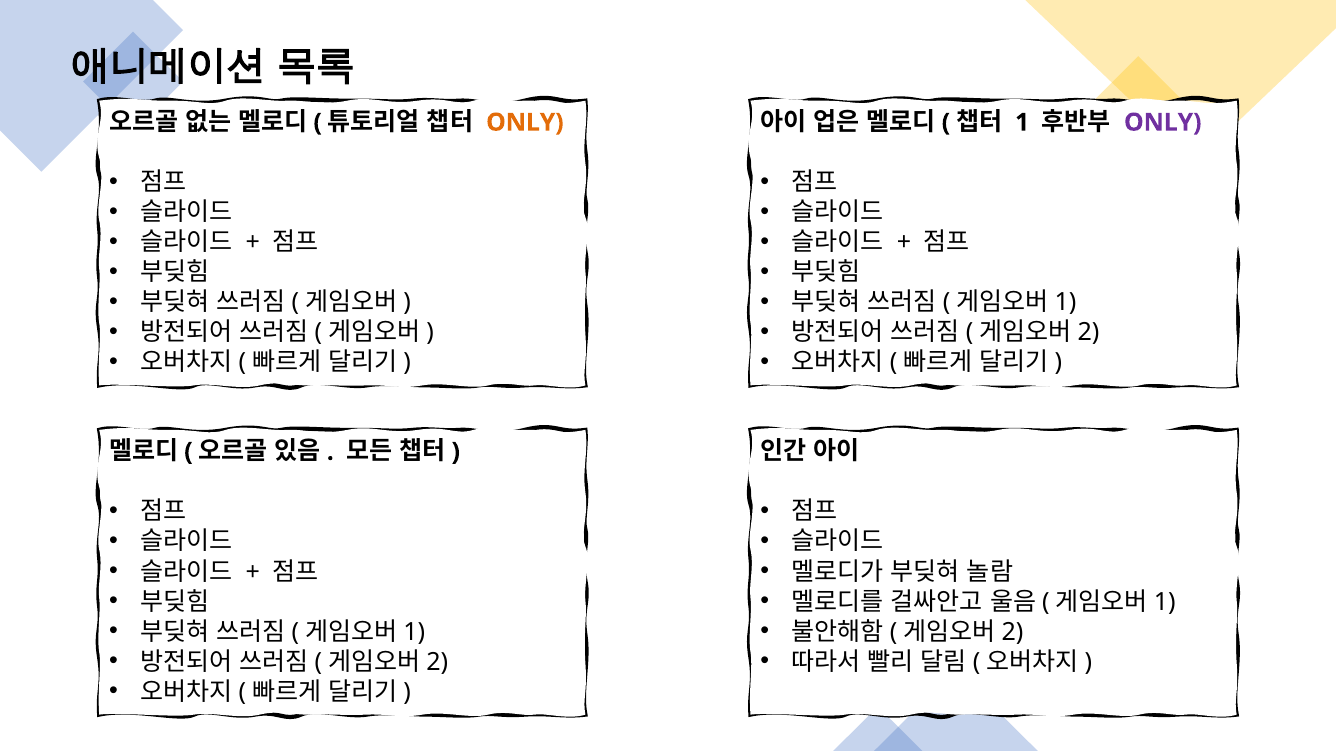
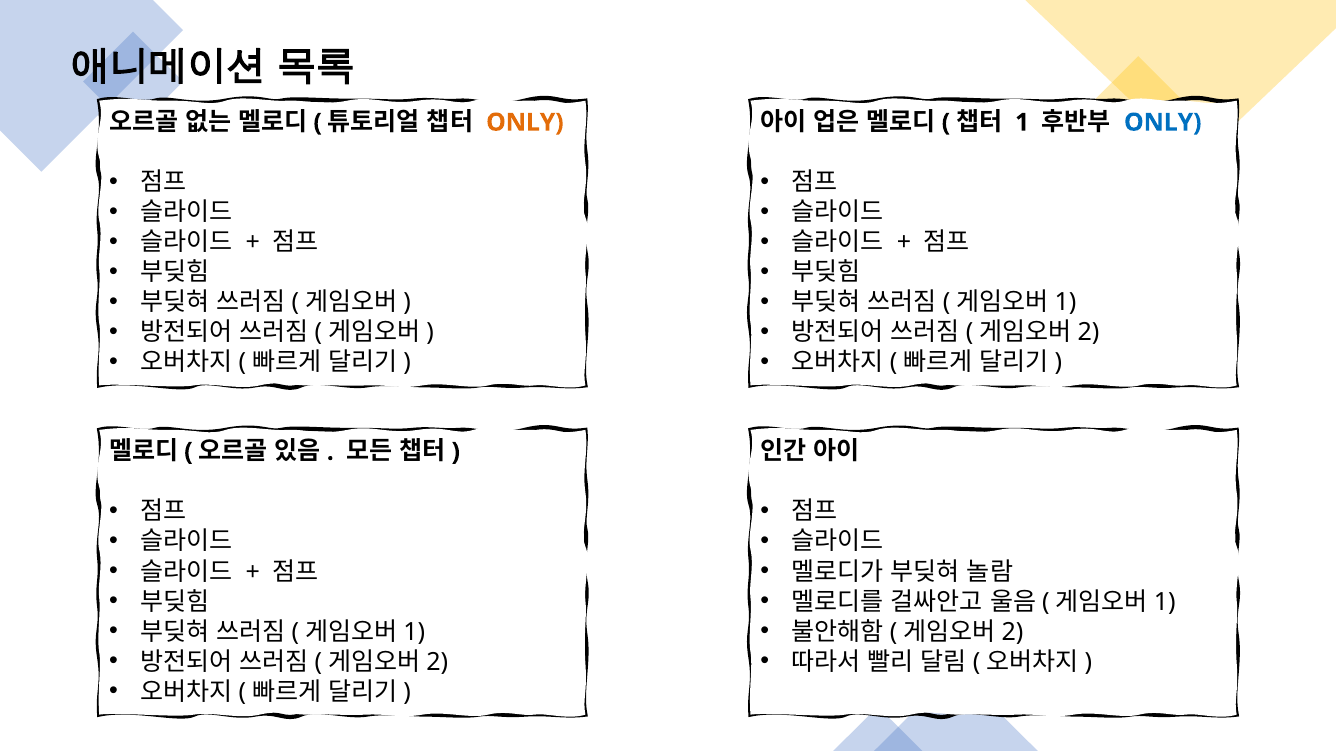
ONLY colour: purple -> blue (1163, 122)
